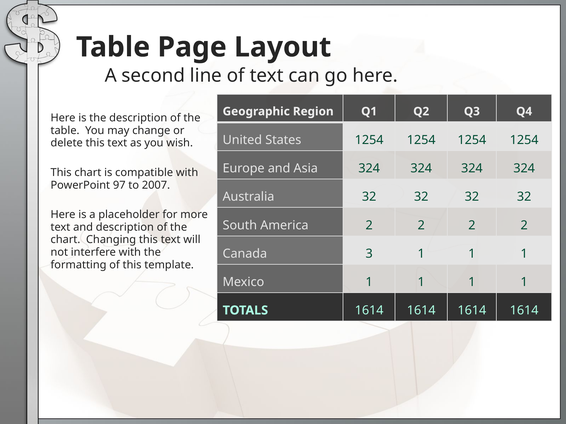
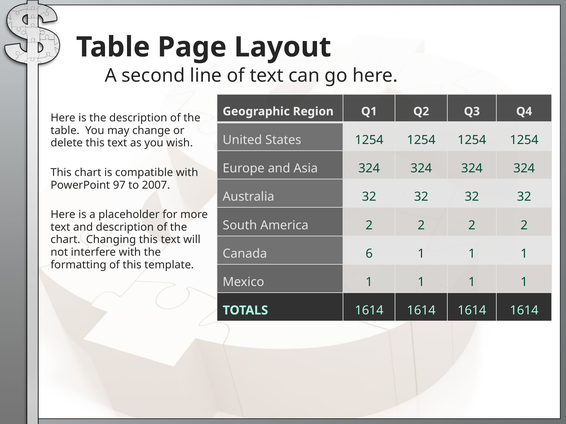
3: 3 -> 6 (369, 254)
